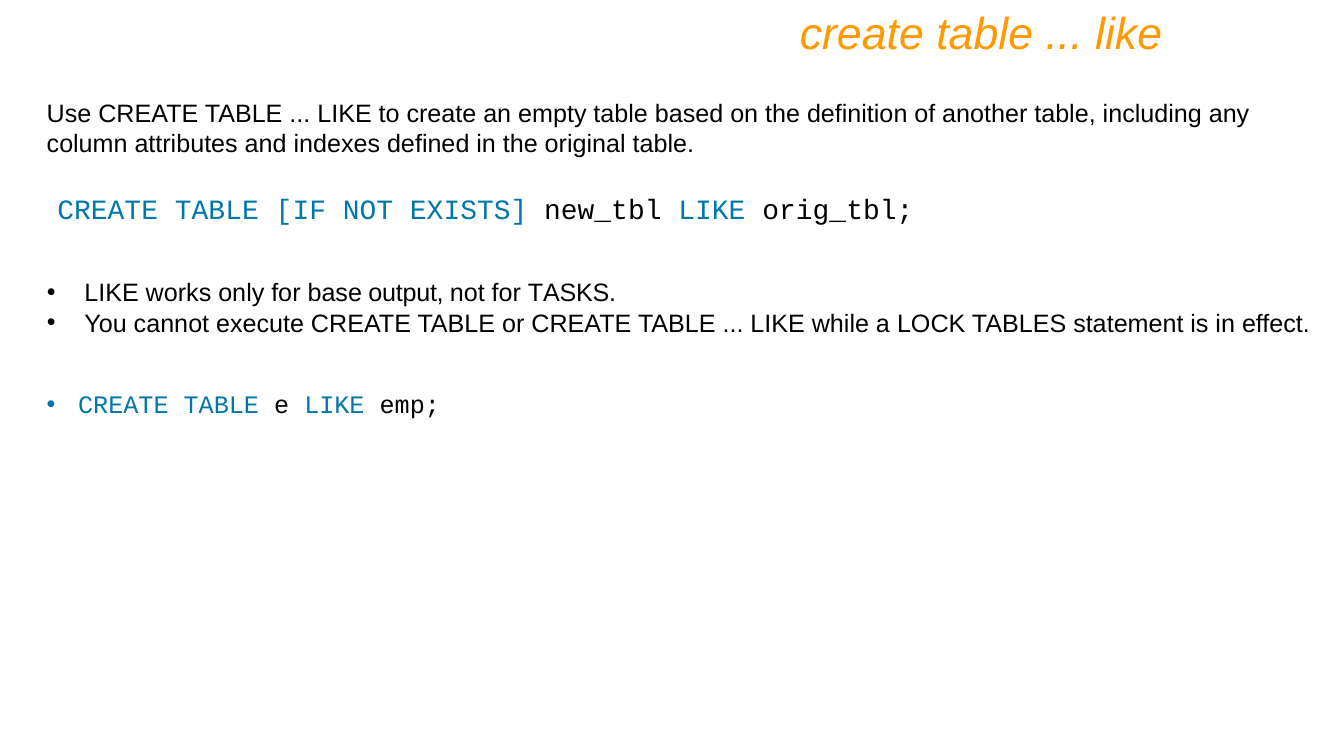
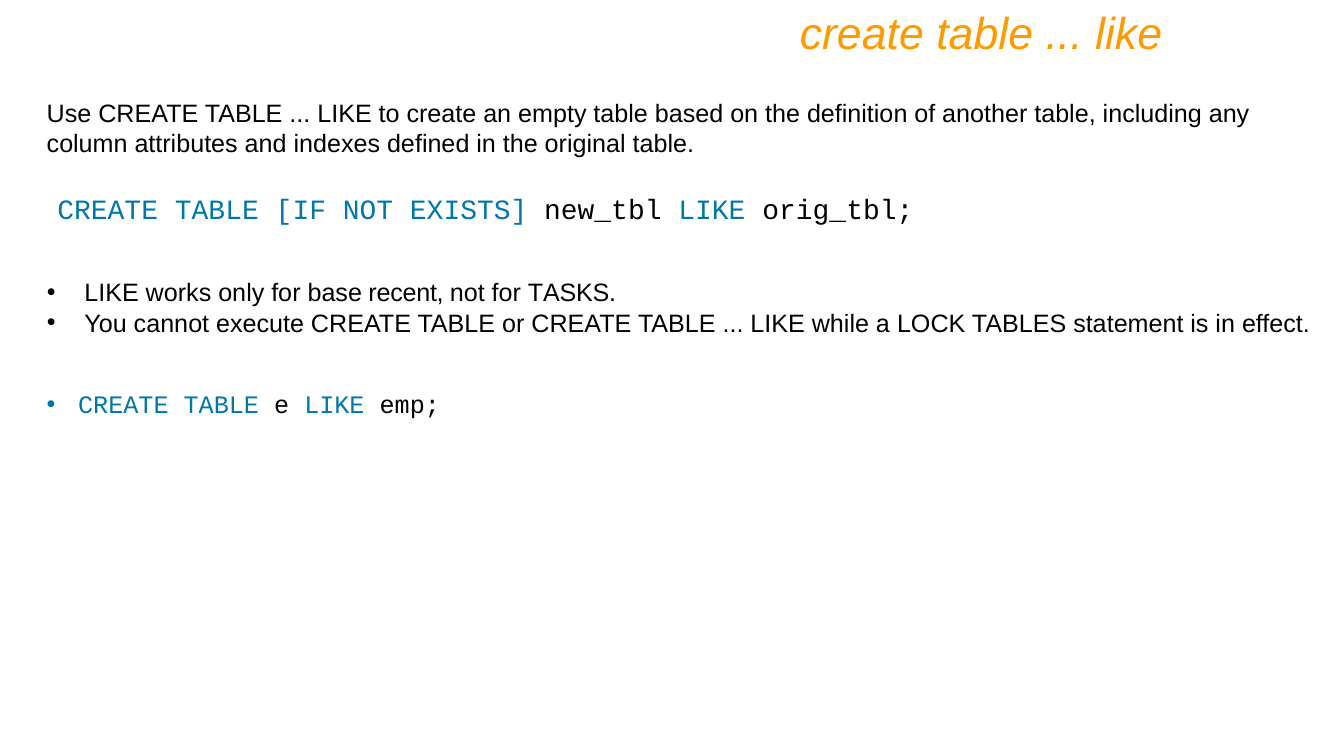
output: output -> recent (406, 293)
